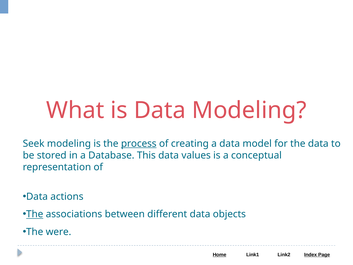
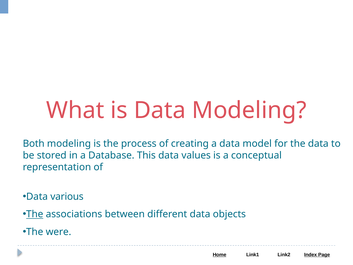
Seek: Seek -> Both (34, 143)
process underline: present -> none (139, 143)
actions: actions -> various (67, 196)
